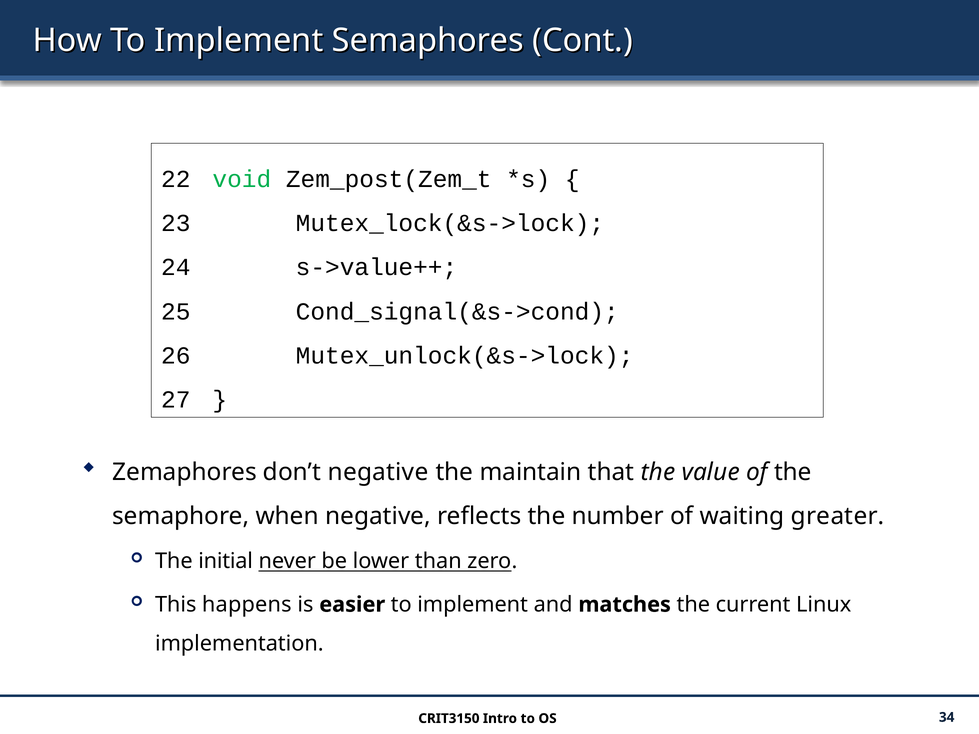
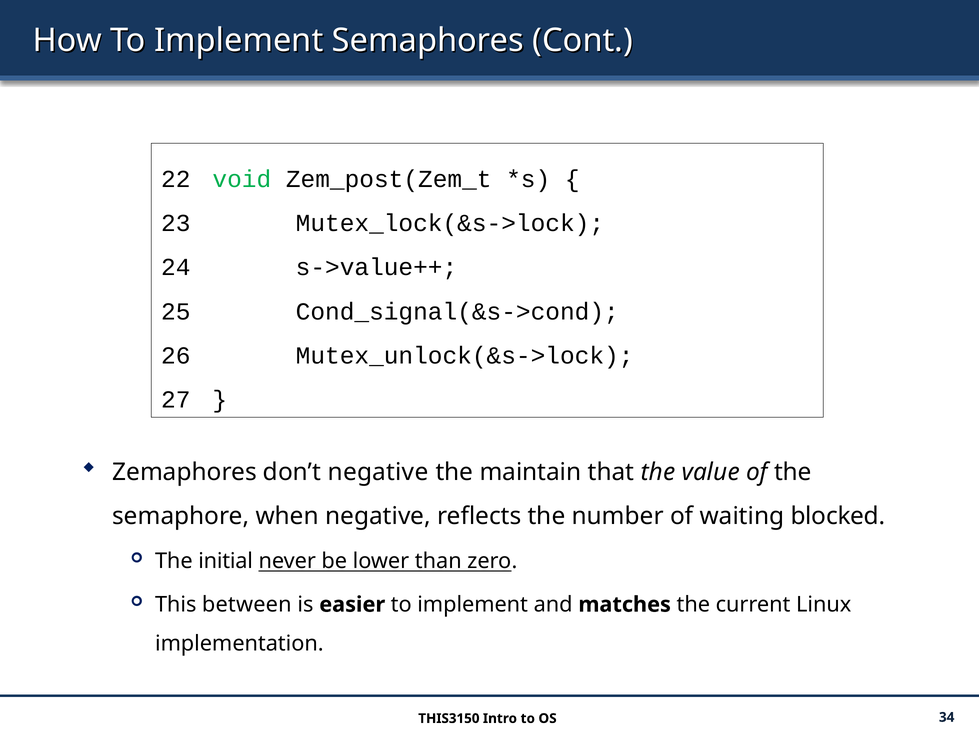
greater: greater -> blocked (838, 516)
happens: happens -> between (247, 605)
CRIT3150: CRIT3150 -> THIS3150 (449, 719)
